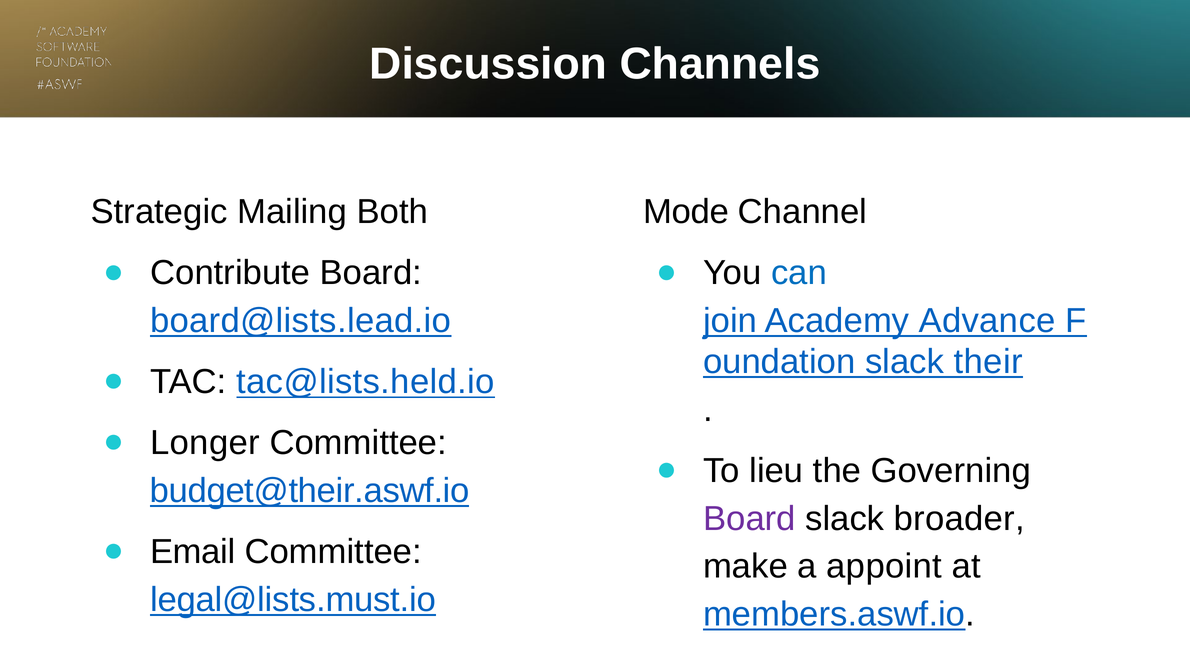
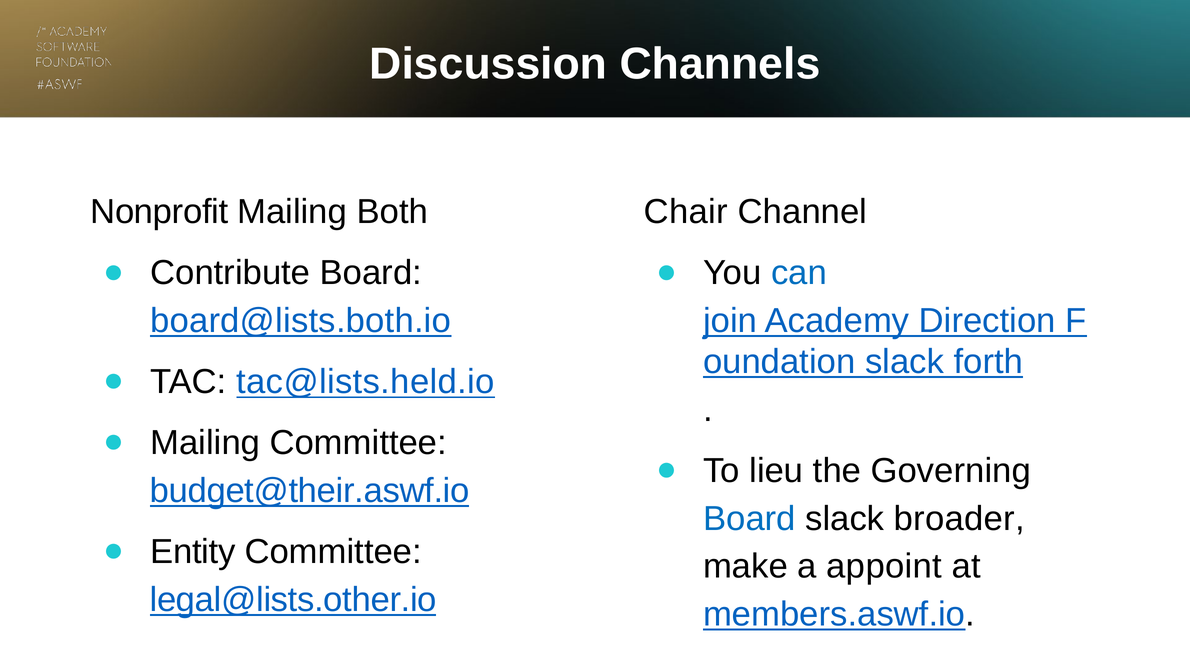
Strategic: Strategic -> Nonprofit (159, 212)
Mode: Mode -> Chair (686, 212)
board@lists.lead.io: board@lists.lead.io -> board@lists.both.io (301, 321)
Advance: Advance -> Direction (987, 321)
their: their -> forth (988, 362)
Longer: Longer -> Mailing (205, 443)
Board colour: purple -> blue (749, 519)
Email: Email -> Entity (193, 552)
legal@lists.must.io: legal@lists.must.io -> legal@lists.other.io (293, 600)
